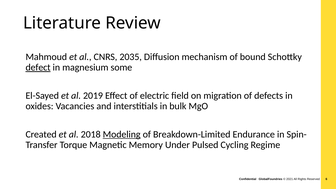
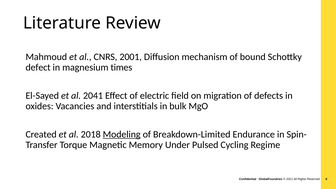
2035: 2035 -> 2001 (131, 57)
defect underline: present -> none (38, 67)
some: some -> times (121, 67)
2019: 2019 -> 2041 (93, 96)
